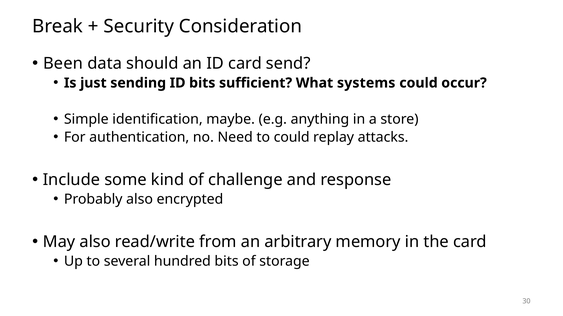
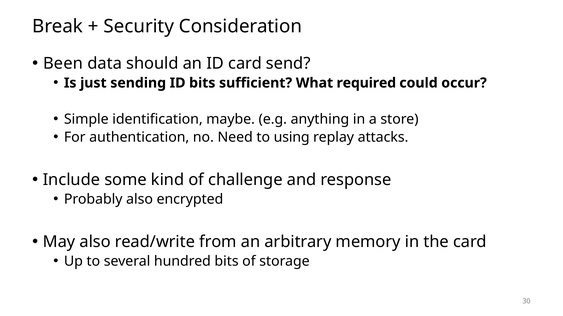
systems: systems -> required (366, 83)
to could: could -> using (292, 137)
